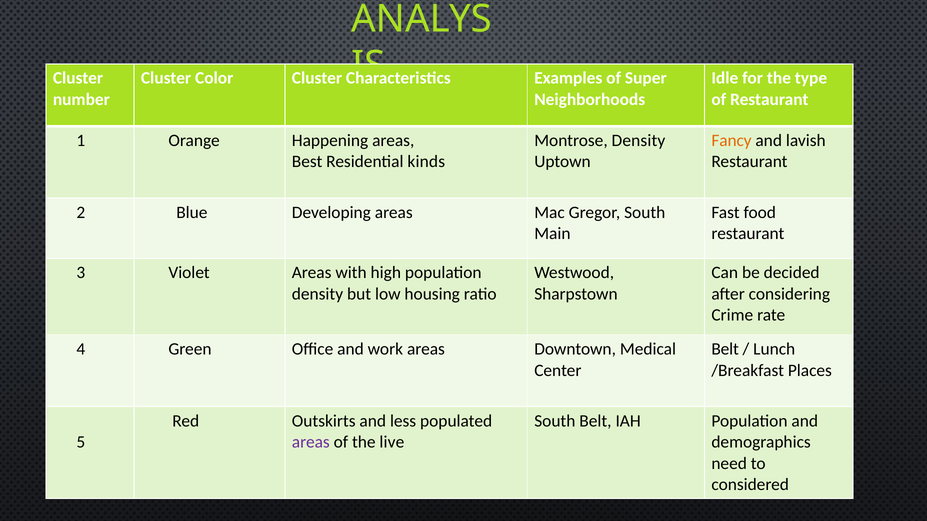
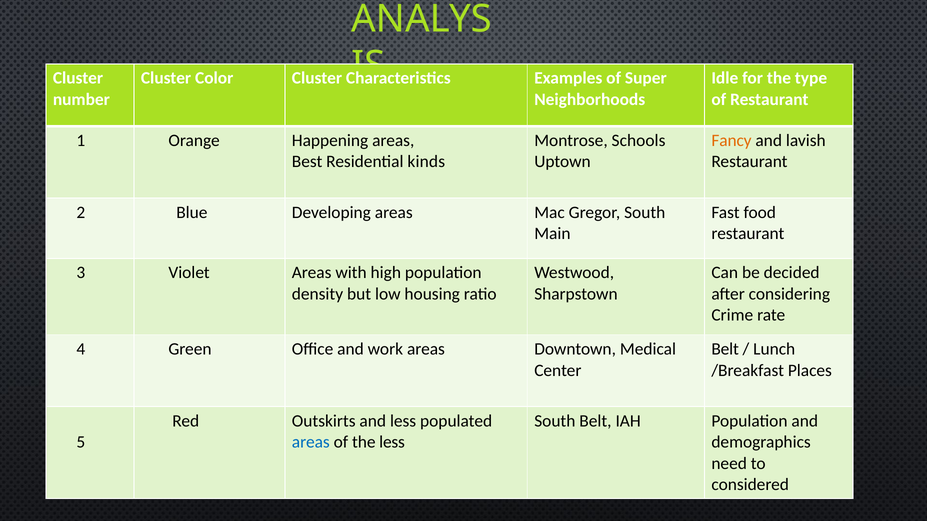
Montrose Density: Density -> Schools (639, 141)
areas colour: purple -> blue (311, 443)
the live: live -> less (392, 443)
